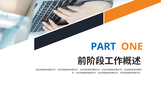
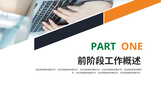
PART colour: blue -> green (103, 47)
